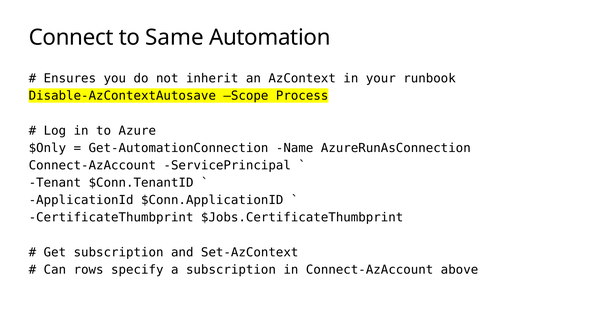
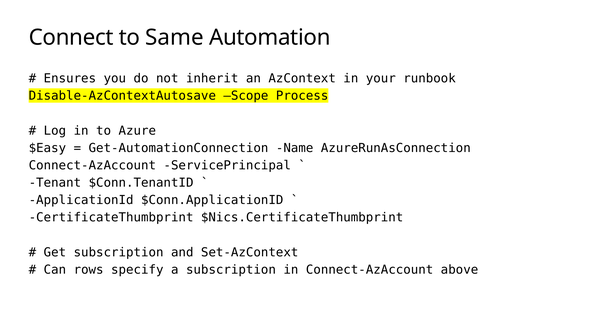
$Only: $Only -> $Easy (47, 148)
$Jobs.CertificateThumbprint: $Jobs.CertificateThumbprint -> $Nics.CertificateThumbprint (302, 218)
